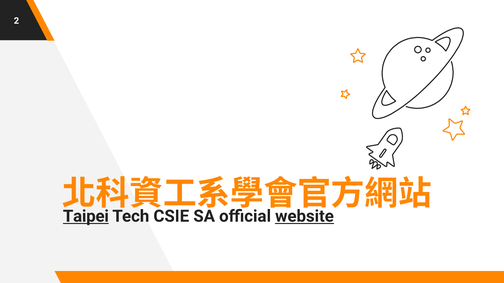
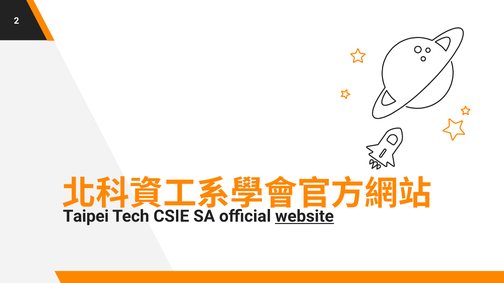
Taipei underline: present -> none (86, 217)
